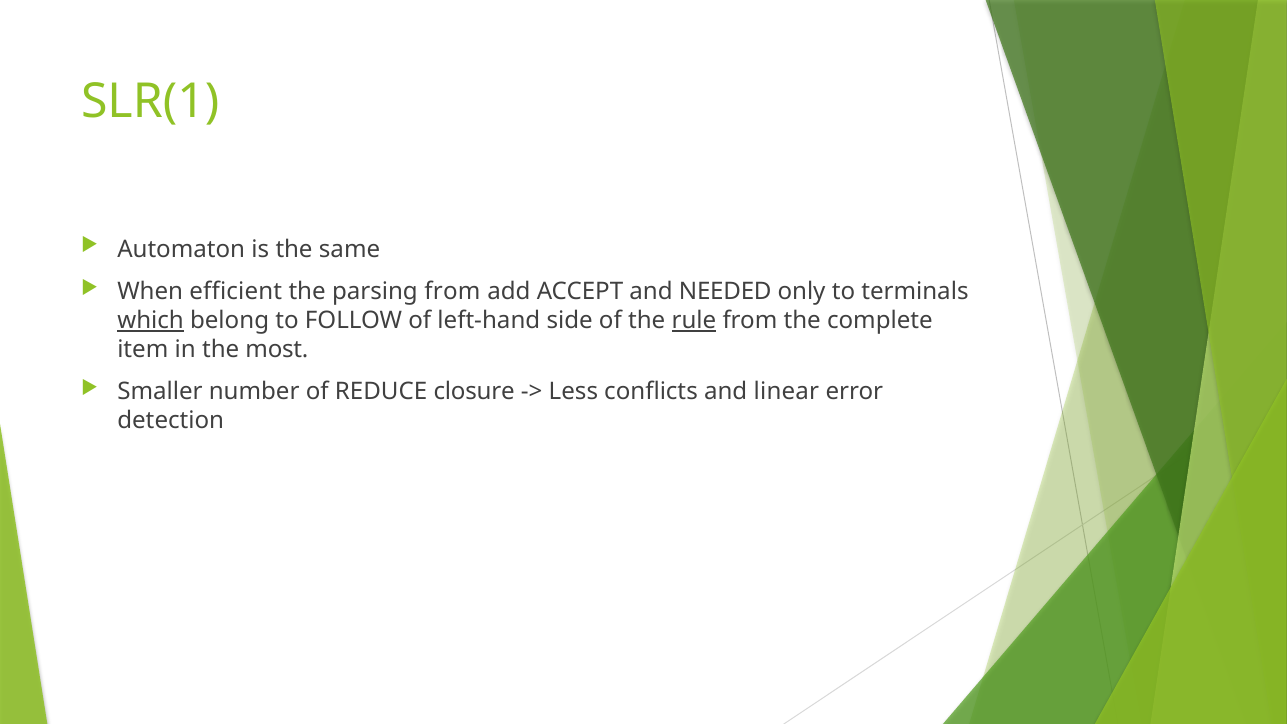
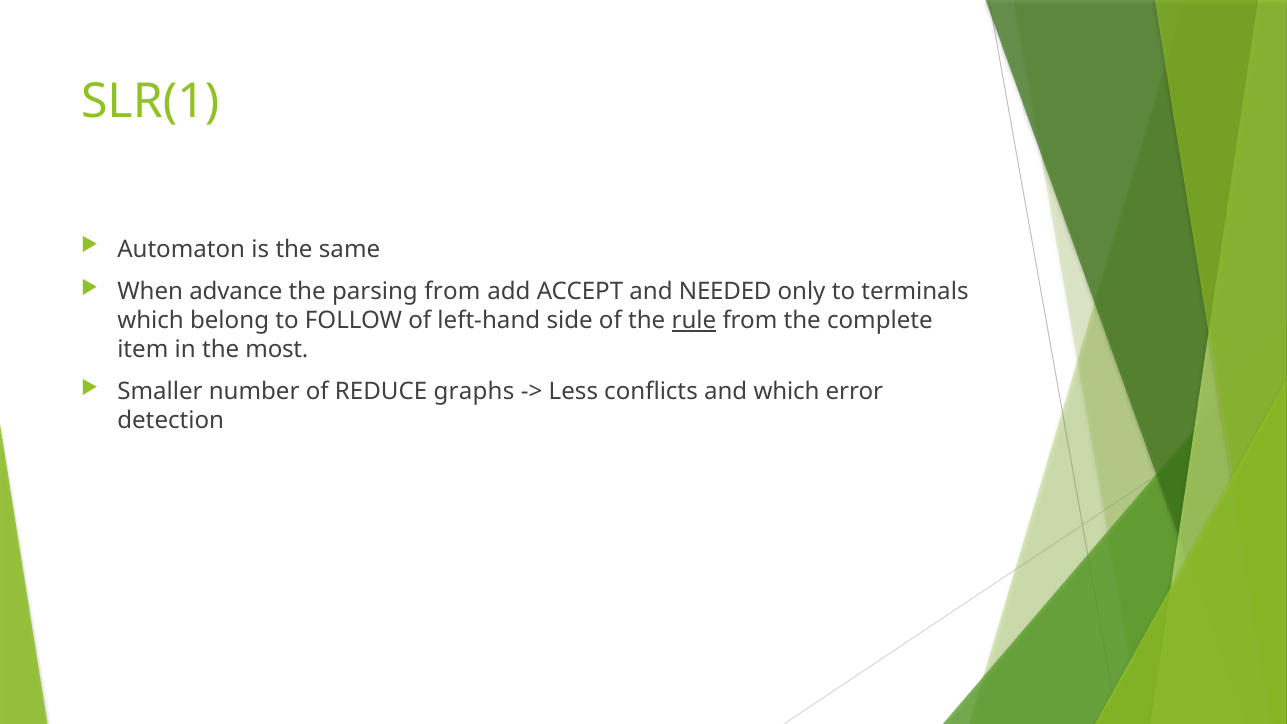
efficient: efficient -> advance (236, 291)
which underline: present -> none (151, 320)
closure: closure -> graphs (474, 392)
and linear: linear -> which (787, 392)
